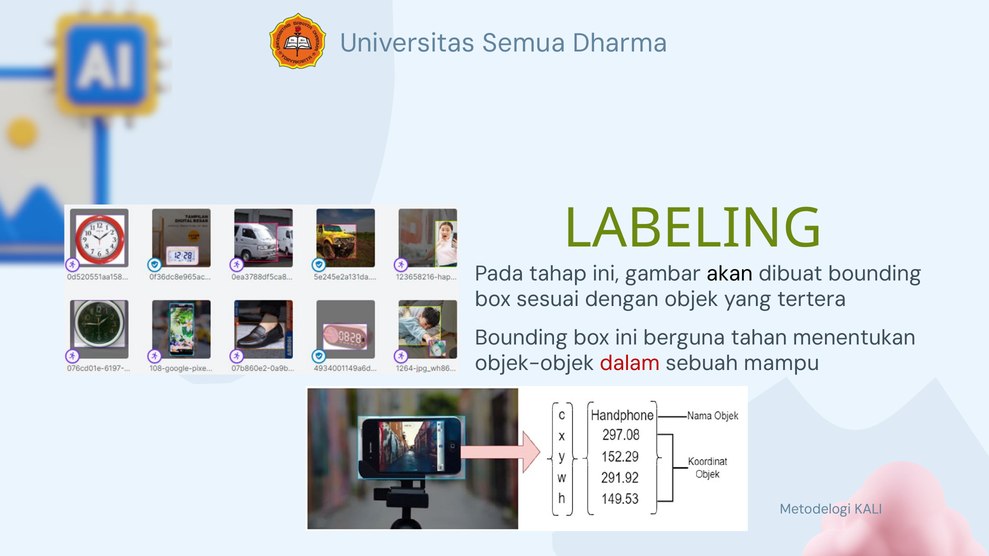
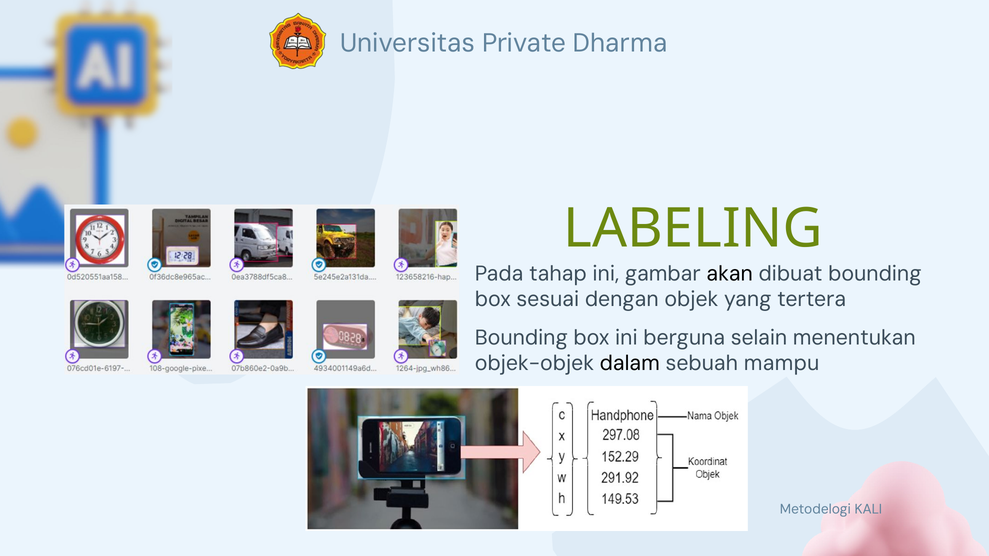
Semua: Semua -> Private (524, 43)
tahan: tahan -> selain (759, 338)
dalam colour: red -> black (630, 363)
